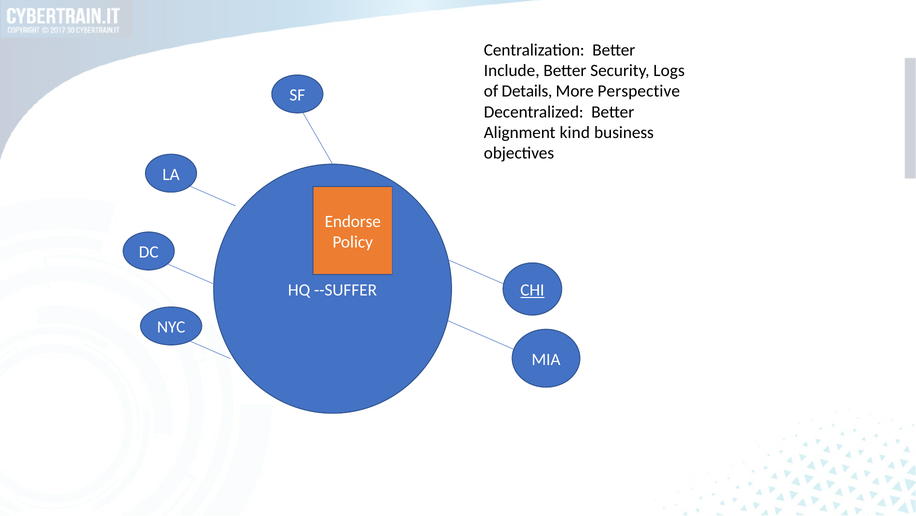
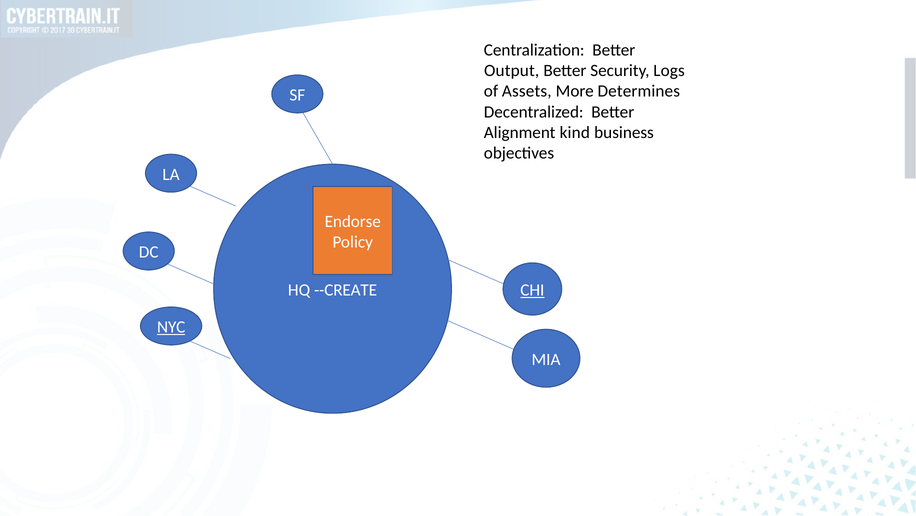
Include: Include -> Output (512, 71)
Details: Details -> Assets (527, 91)
Perspective: Perspective -> Determines (639, 91)
--SUFFER: --SUFFER -> --CREATE (346, 289)
NYC underline: none -> present (171, 327)
